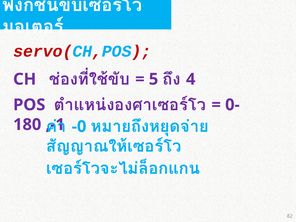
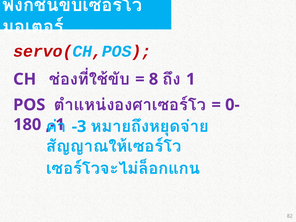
5: 5 -> 8 (154, 79)
4: 4 -> 1 (191, 79)
-0: -0 -> -3 (79, 127)
